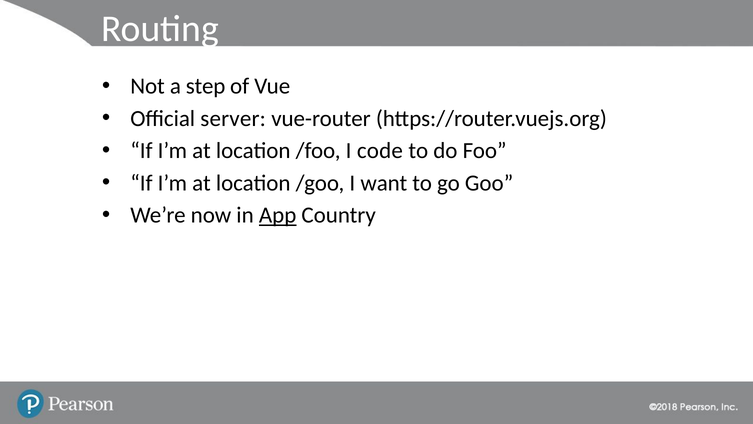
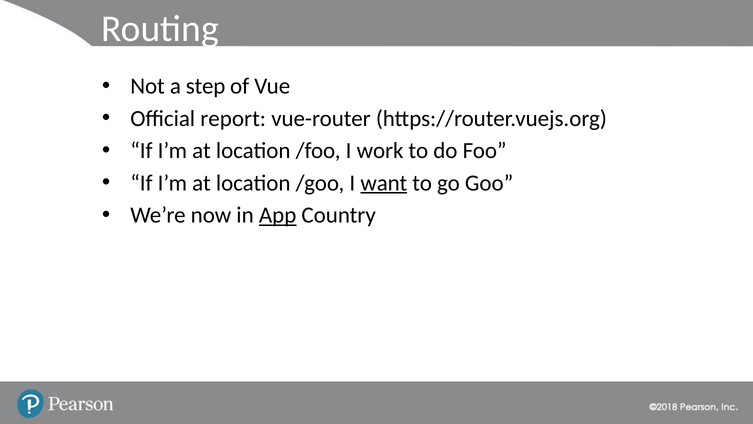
server: server -> report (233, 118)
code: code -> work (380, 151)
want underline: none -> present (384, 183)
